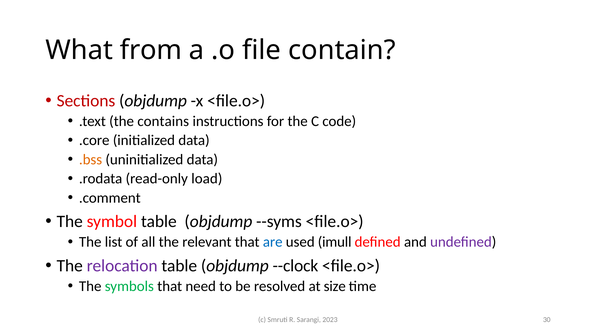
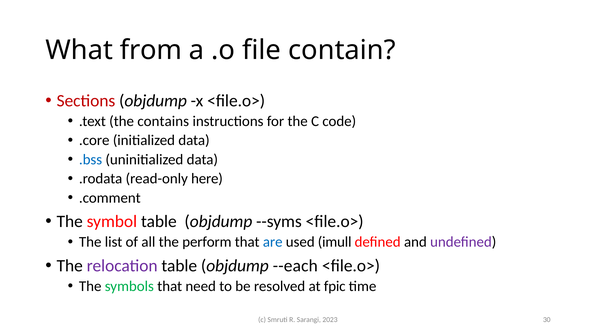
.bss colour: orange -> blue (91, 160)
load: load -> here (207, 179)
relevant: relevant -> perform (207, 242)
--clock: --clock -> --each (295, 266)
size: size -> fpic (335, 286)
